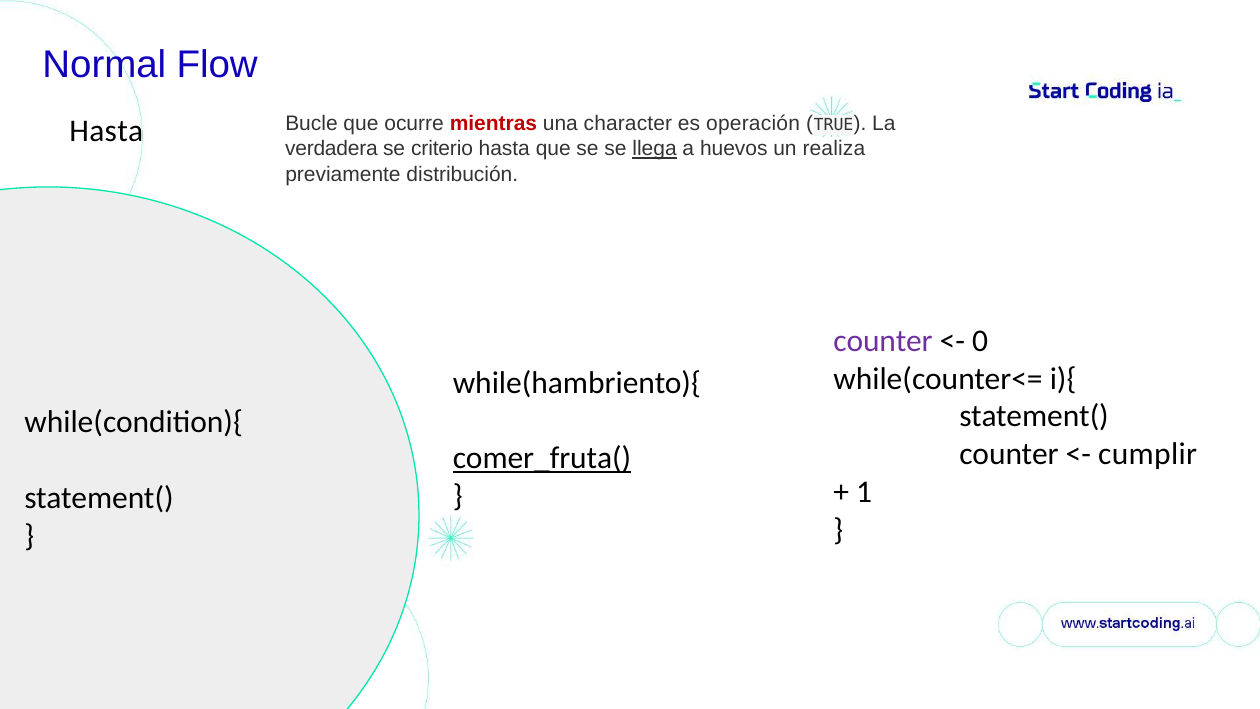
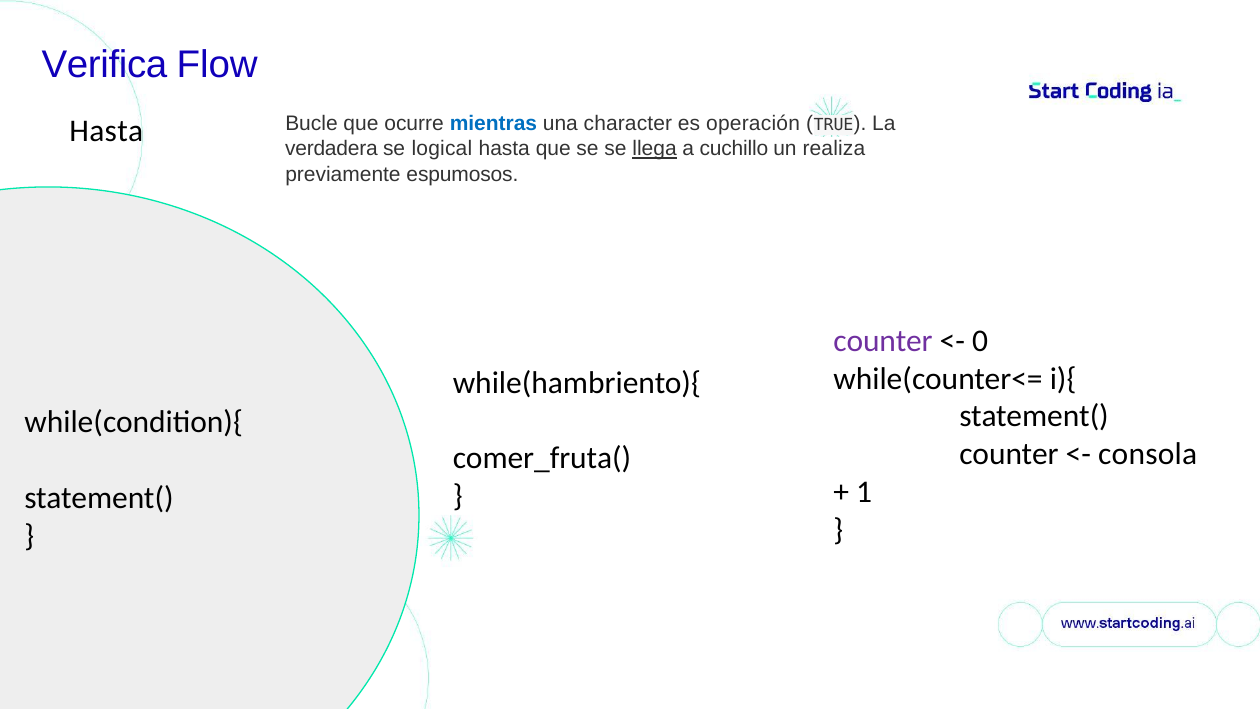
Normal: Normal -> Verifica (104, 65)
mientras colour: red -> blue (493, 124)
criterio: criterio -> logical (442, 149)
huevos: huevos -> cuchillo (734, 149)
distribución: distribución -> espumosos (462, 174)
cumplir: cumplir -> consola (1148, 454)
comer_fruta( underline: present -> none (542, 458)
